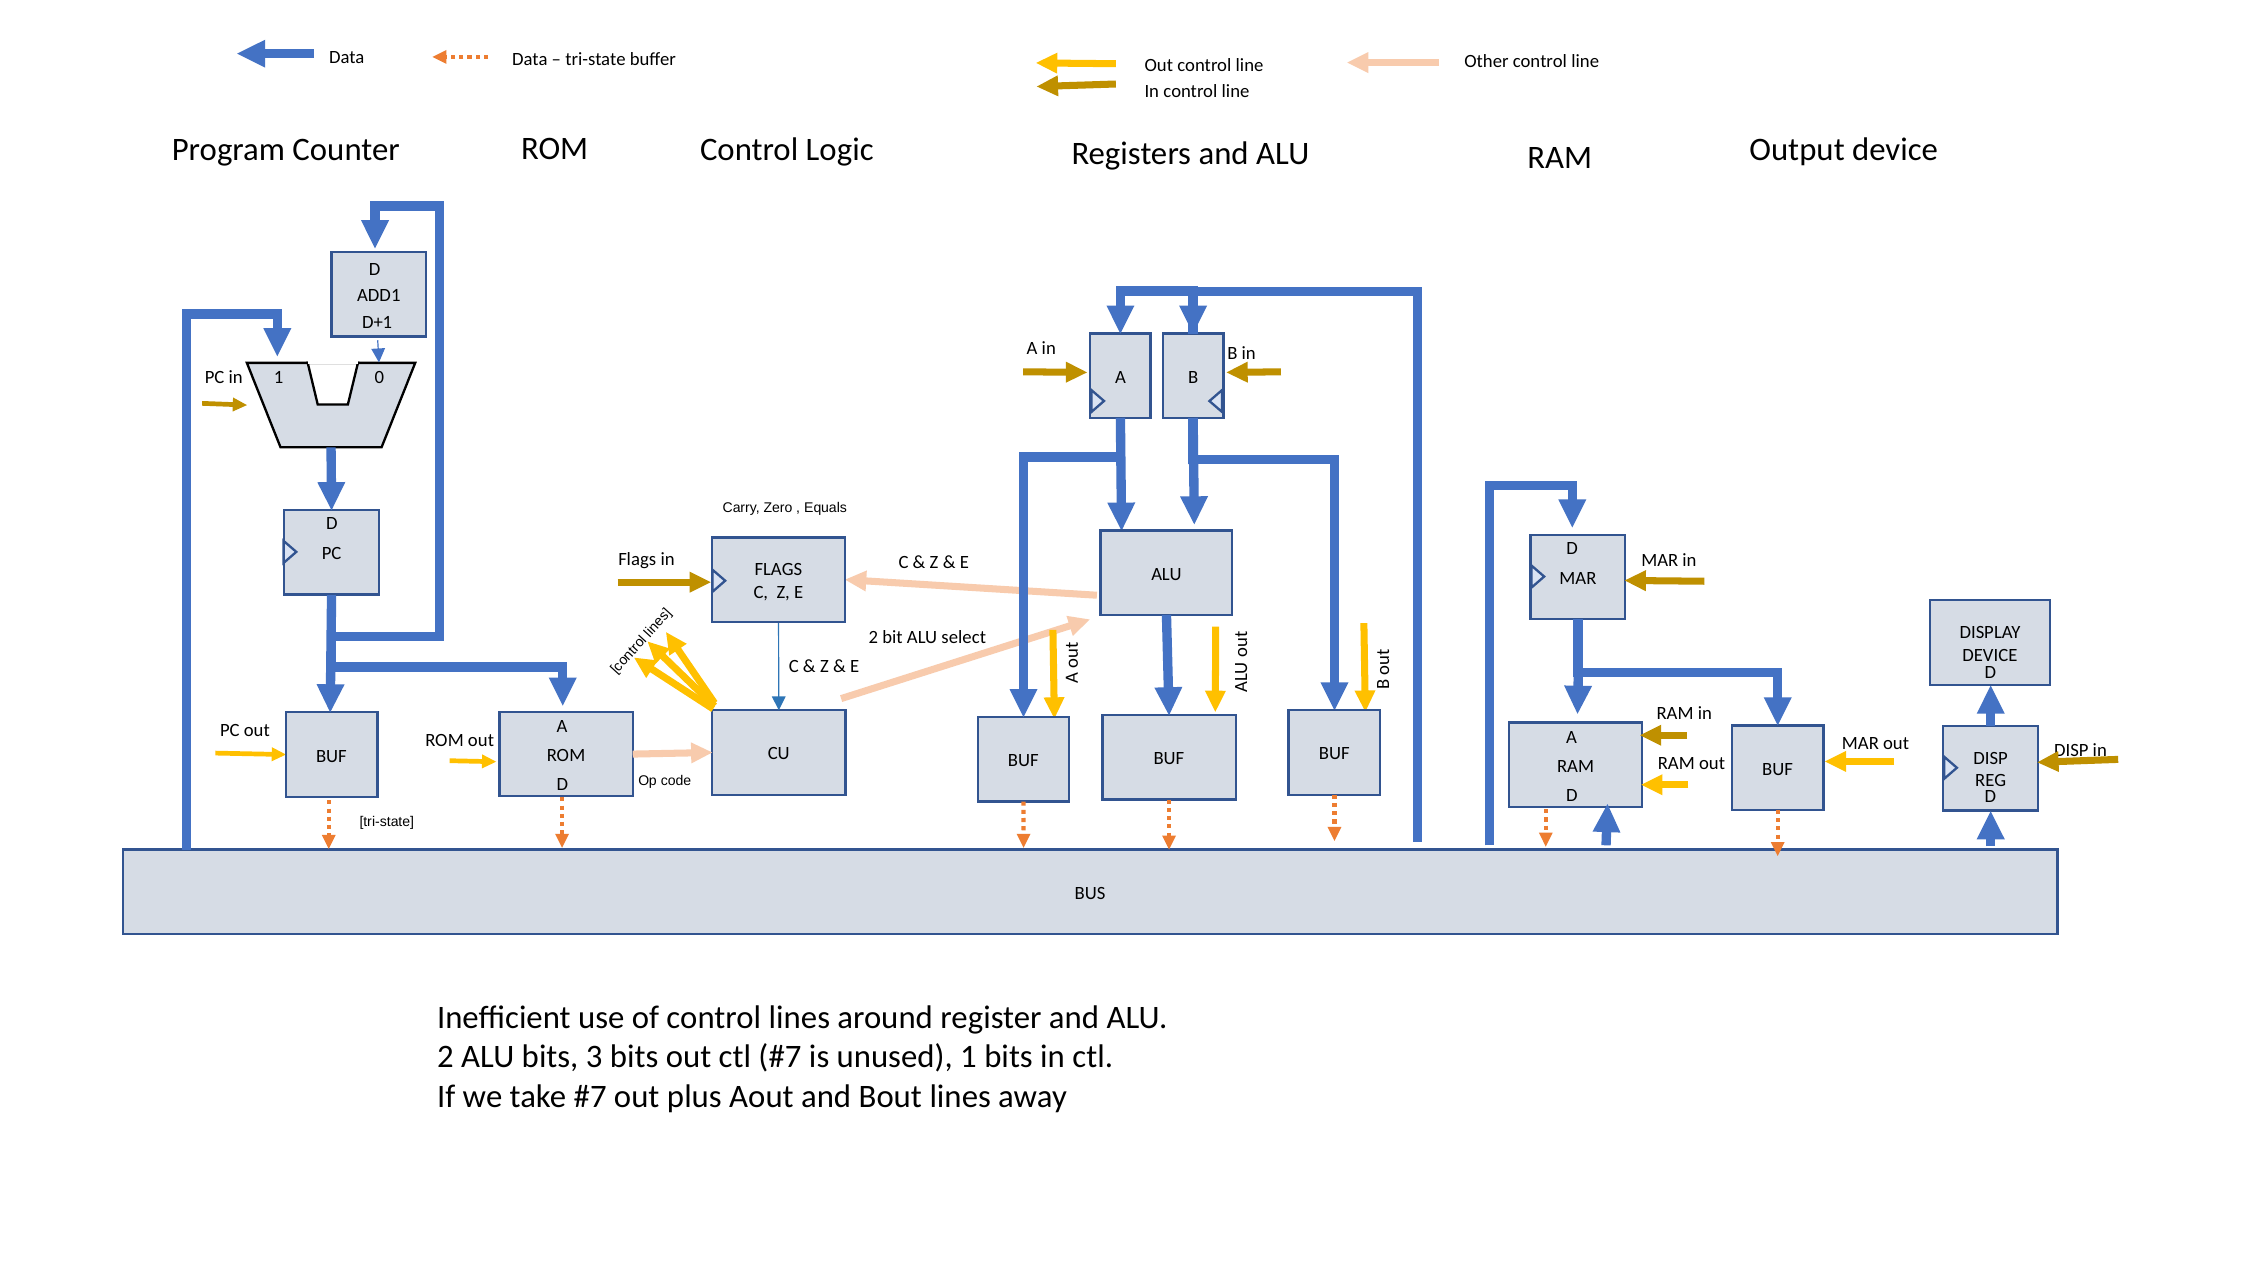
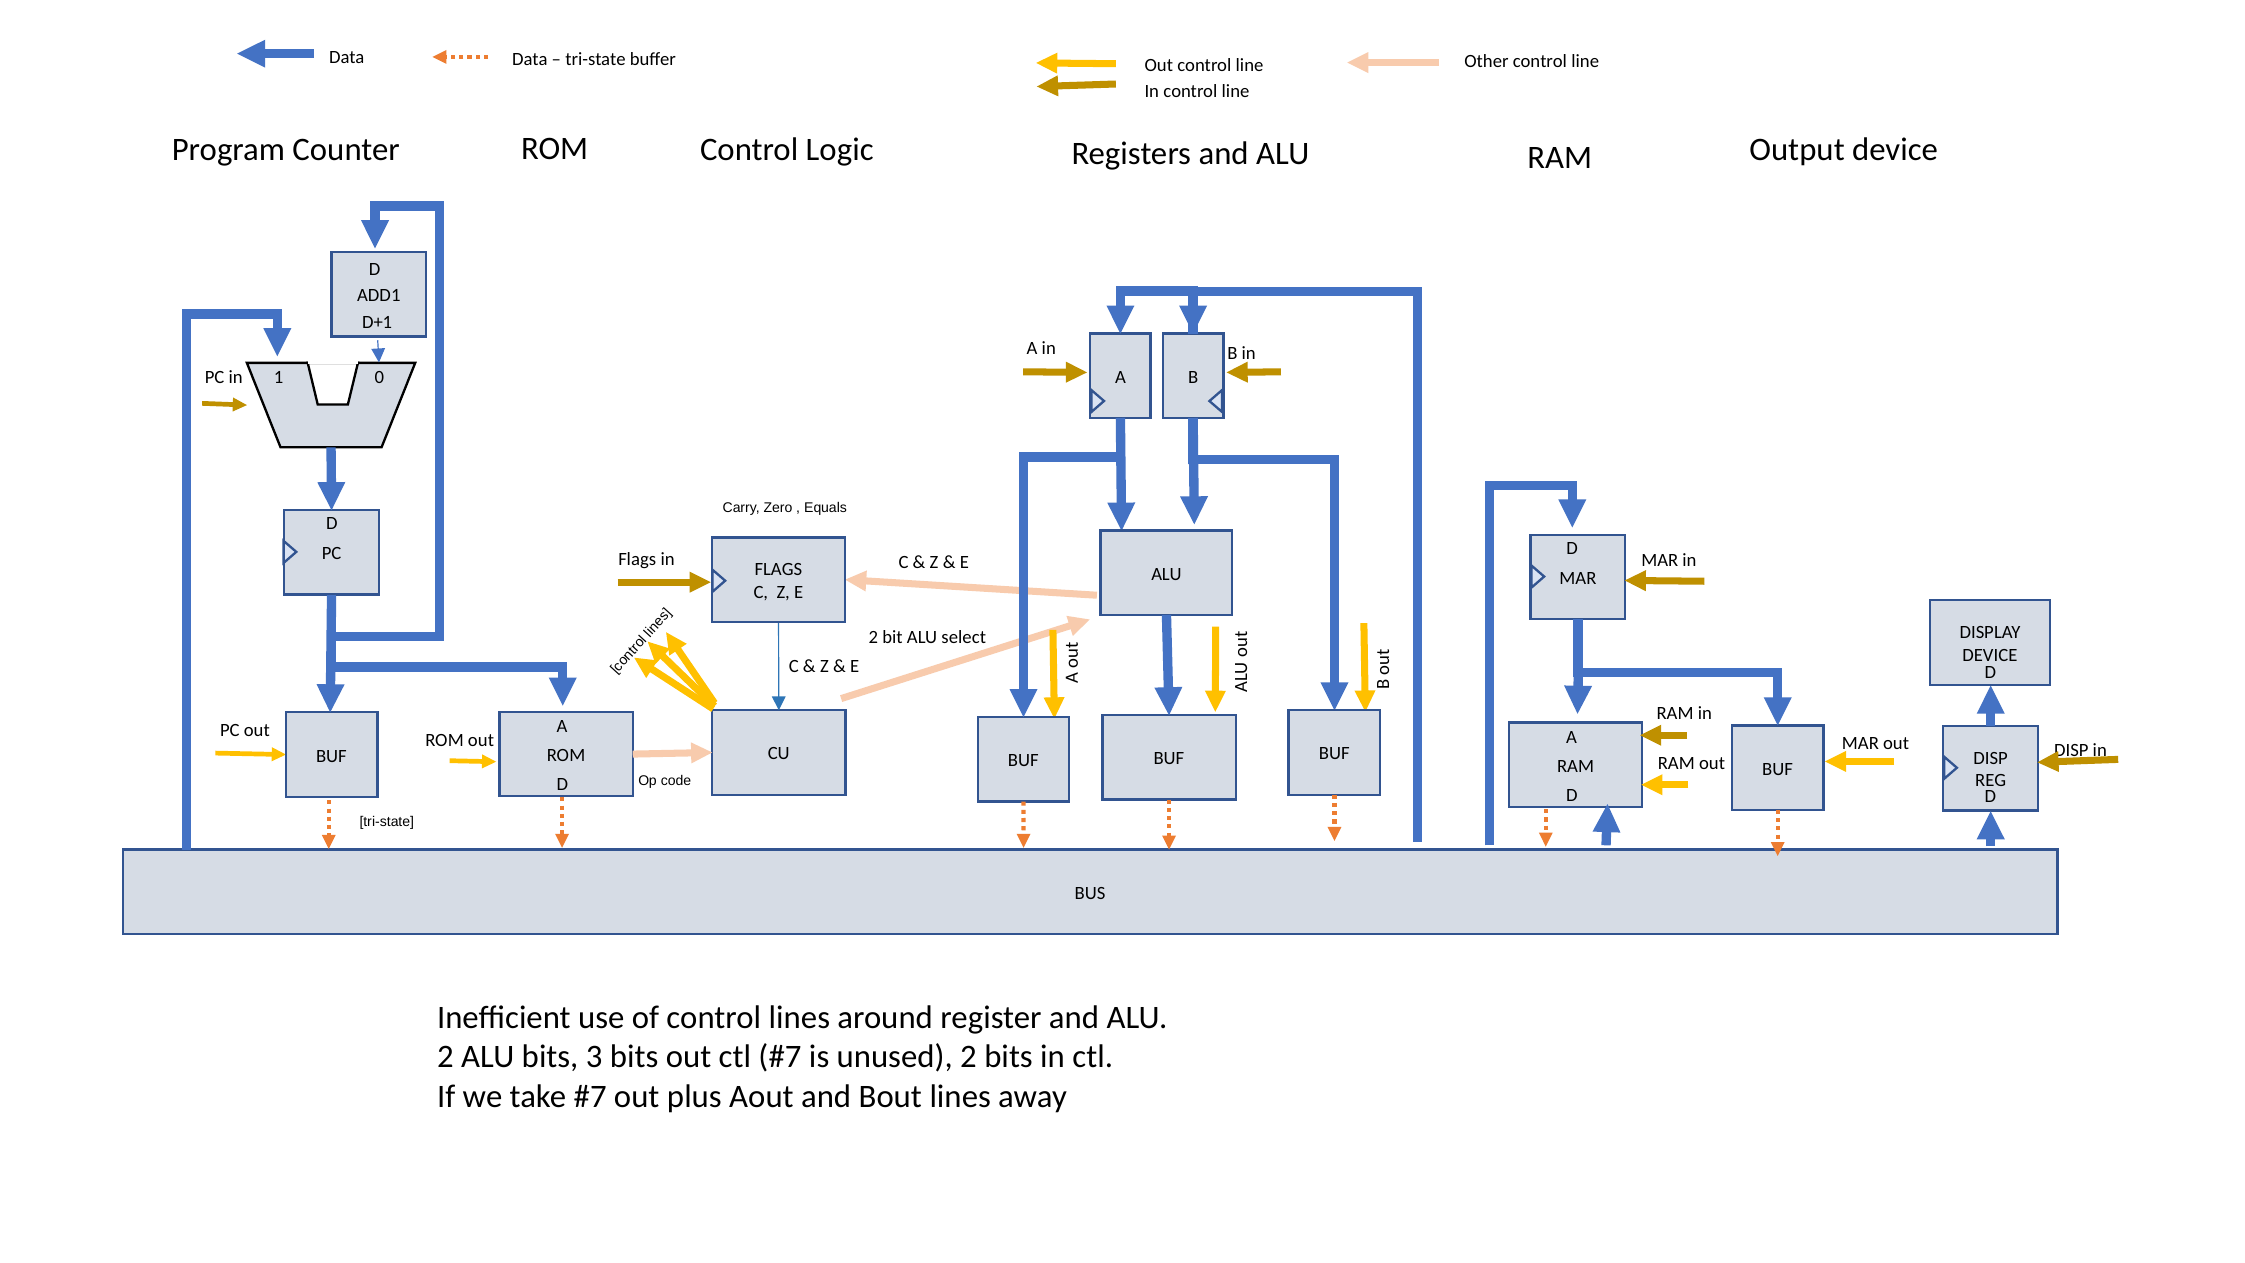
unused 1: 1 -> 2 (969, 1057)
